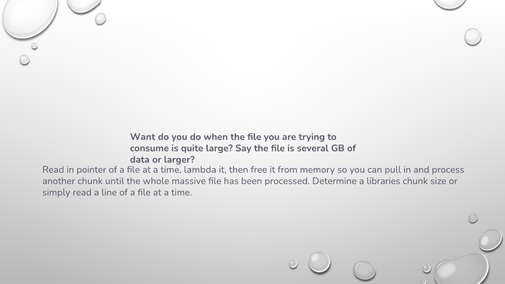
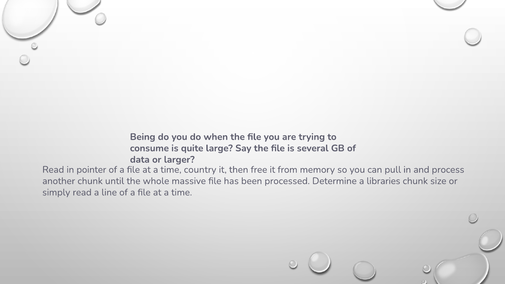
Want: Want -> Being (143, 137)
lambda: lambda -> country (200, 170)
